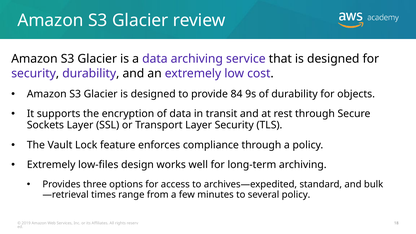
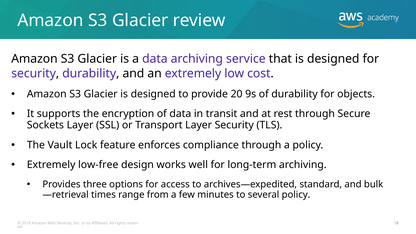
84: 84 -> 20 (237, 94)
low-files: low-files -> low-free (98, 165)
